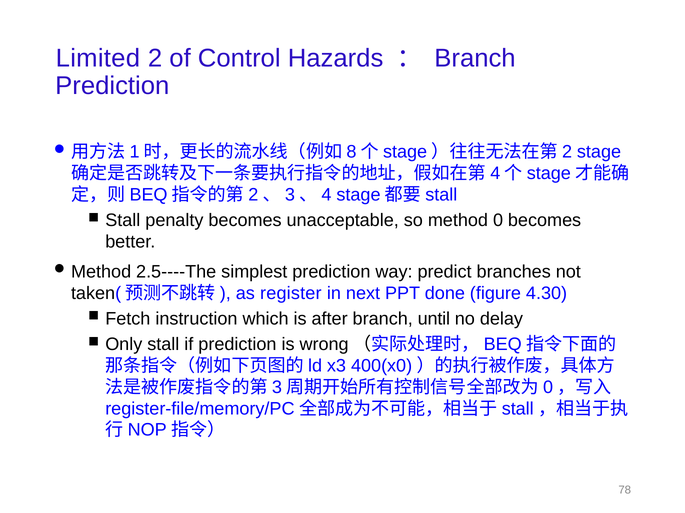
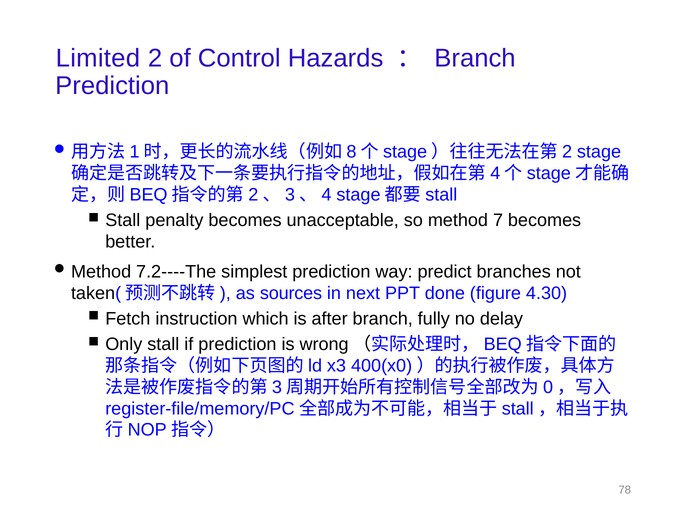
0: 0 -> 7 (498, 221)
2.5----The: 2.5----The -> 7.2----The (176, 272)
register: register -> sources (291, 293)
until: until -> fully (434, 319)
